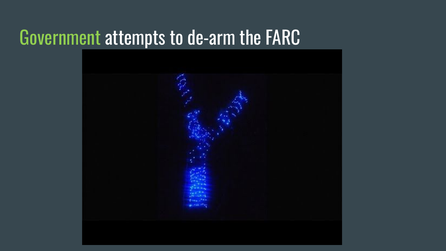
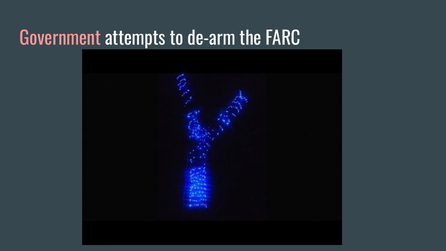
Government colour: light green -> pink (60, 39)
